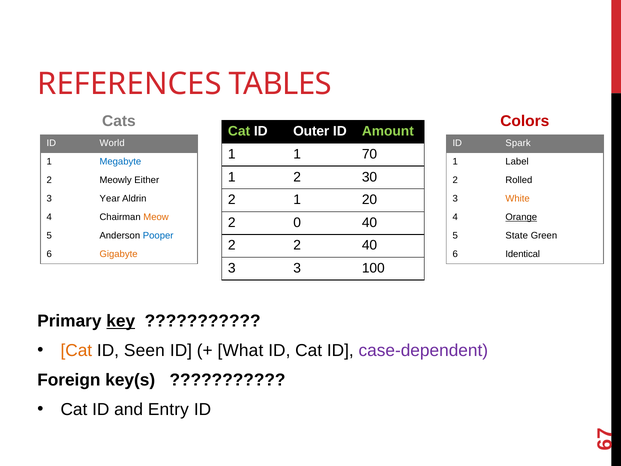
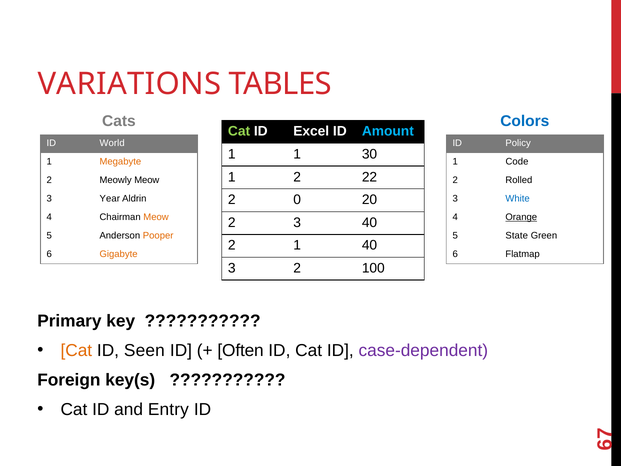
REFERENCES: REFERENCES -> VARIATIONS (129, 84)
Colors colour: red -> blue (525, 121)
Outer: Outer -> Excel (311, 131)
Amount colour: light green -> light blue (388, 131)
Spark: Spark -> Policy (518, 143)
70: 70 -> 30 (370, 154)
Megabyte colour: blue -> orange (120, 162)
Label: Label -> Code (517, 162)
30: 30 -> 22 (370, 177)
Meowly Either: Either -> Meow (147, 180)
2 1: 1 -> 0 (297, 200)
White colour: orange -> blue (518, 198)
2 0: 0 -> 3 (297, 222)
Pooper colour: blue -> orange (158, 235)
2 2: 2 -> 1 (297, 245)
Identical: Identical -> Flatmap (523, 254)
3 3: 3 -> 2 (297, 268)
key underline: present -> none (121, 321)
What: What -> Often (241, 350)
